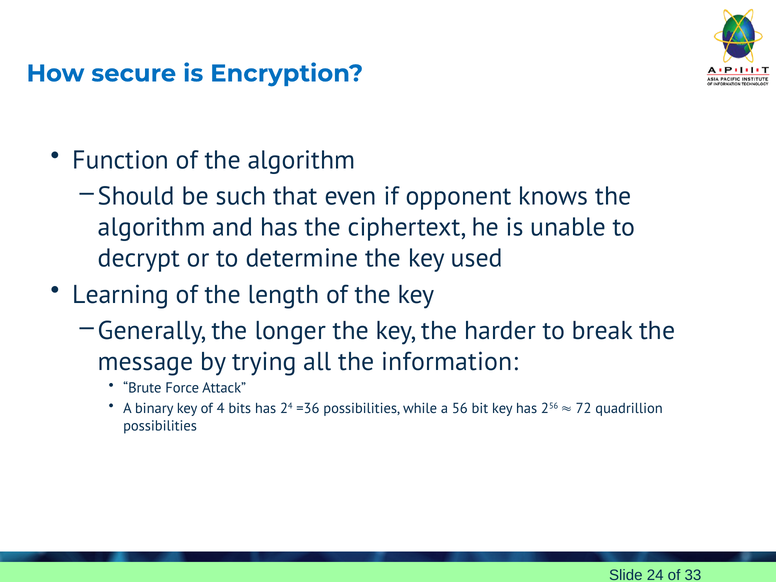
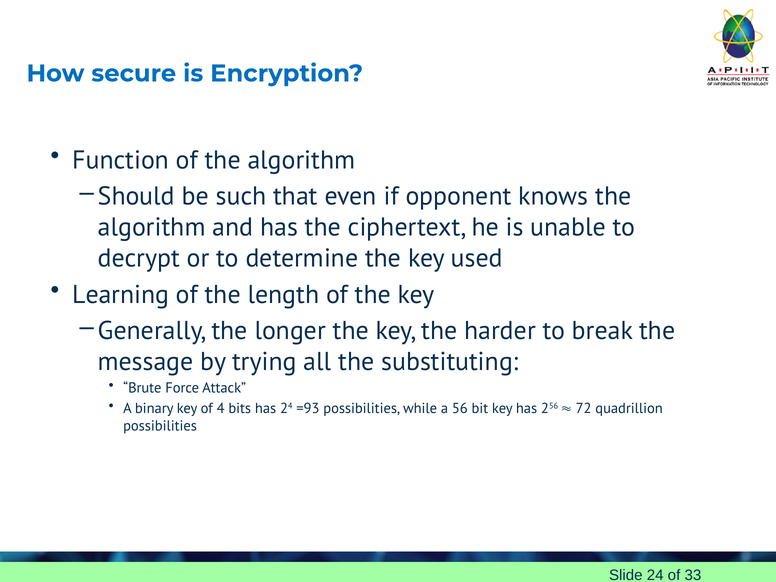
information: information -> substituting (450, 362)
=36: =36 -> =93 (308, 408)
